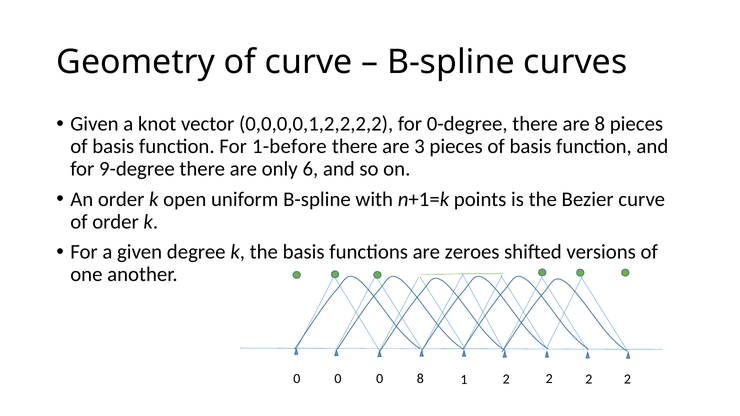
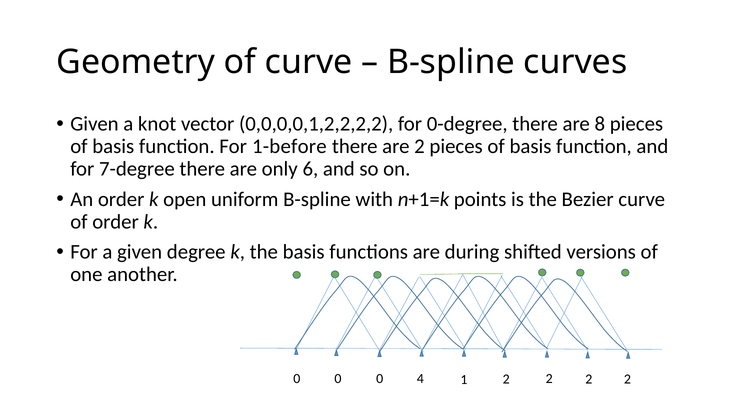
are 3: 3 -> 2 (420, 147)
9-degree: 9-degree -> 7-degree (137, 169)
zeroes: zeroes -> during (472, 252)
0 8: 8 -> 4 (420, 379)
